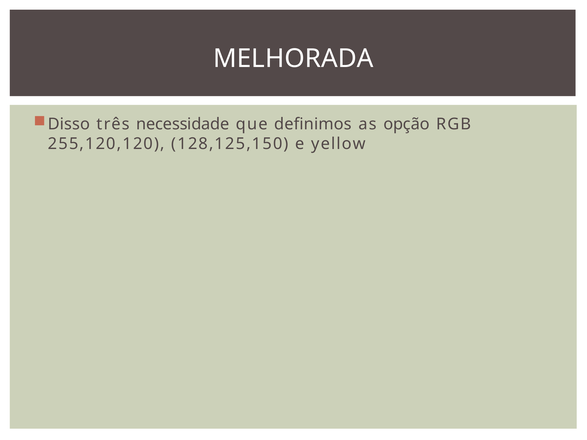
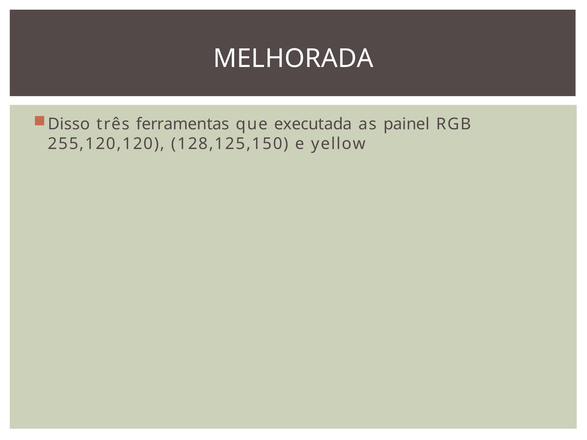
necessidade: necessidade -> ferramentas (183, 124)
definimos: definimos -> executada (313, 124)
opção: opção -> painel (406, 124)
